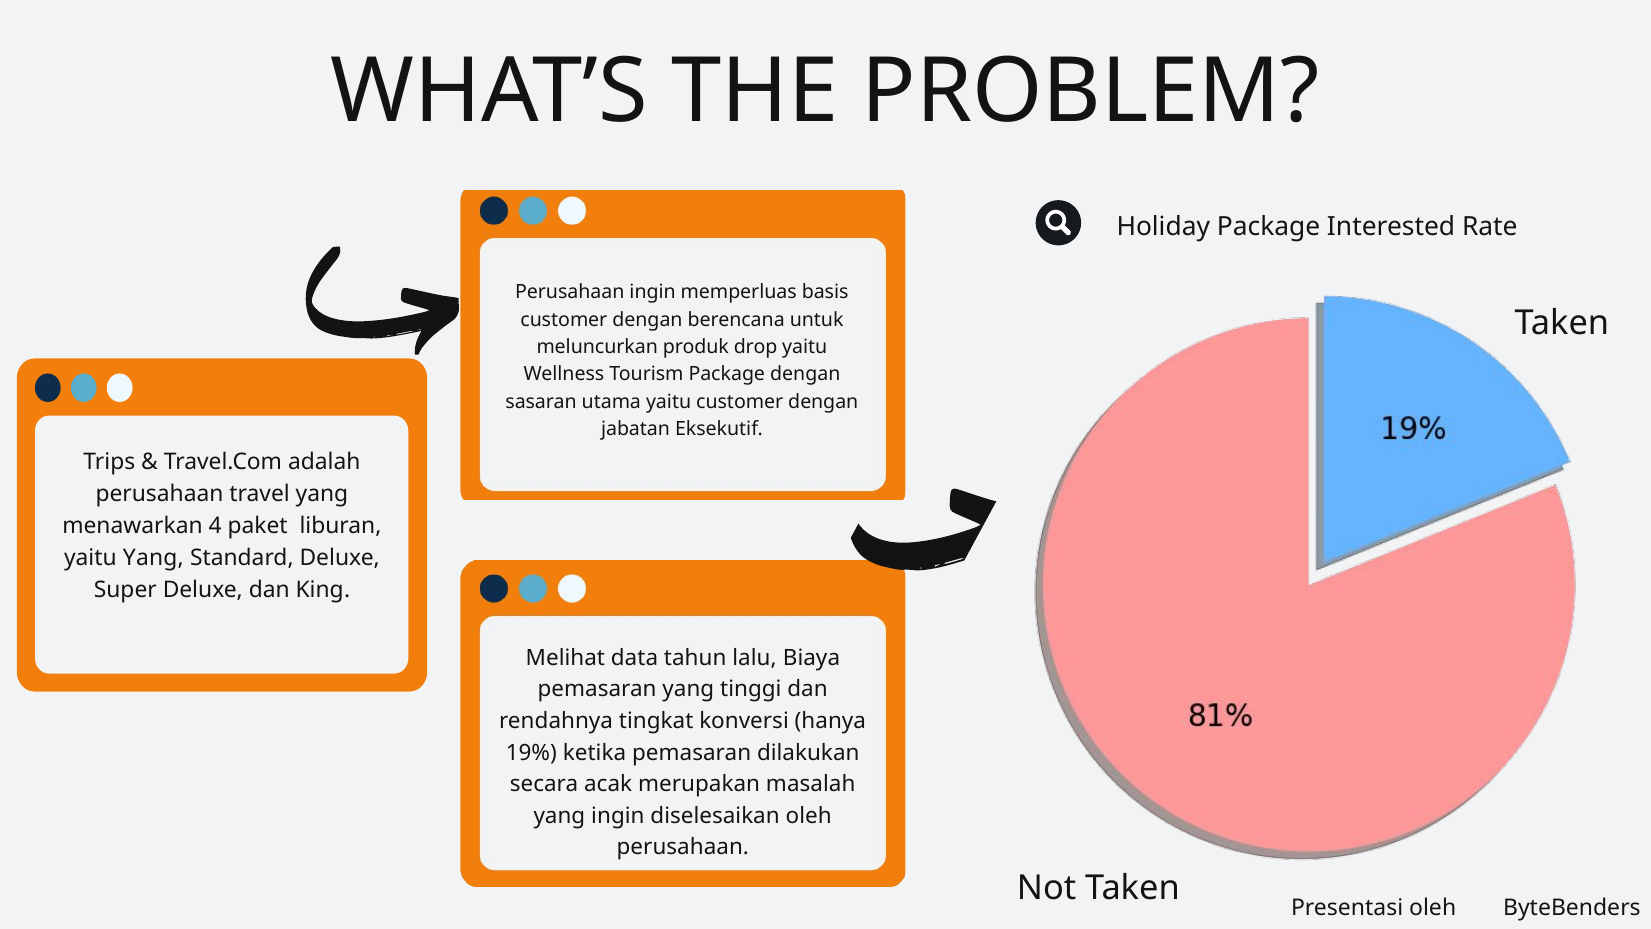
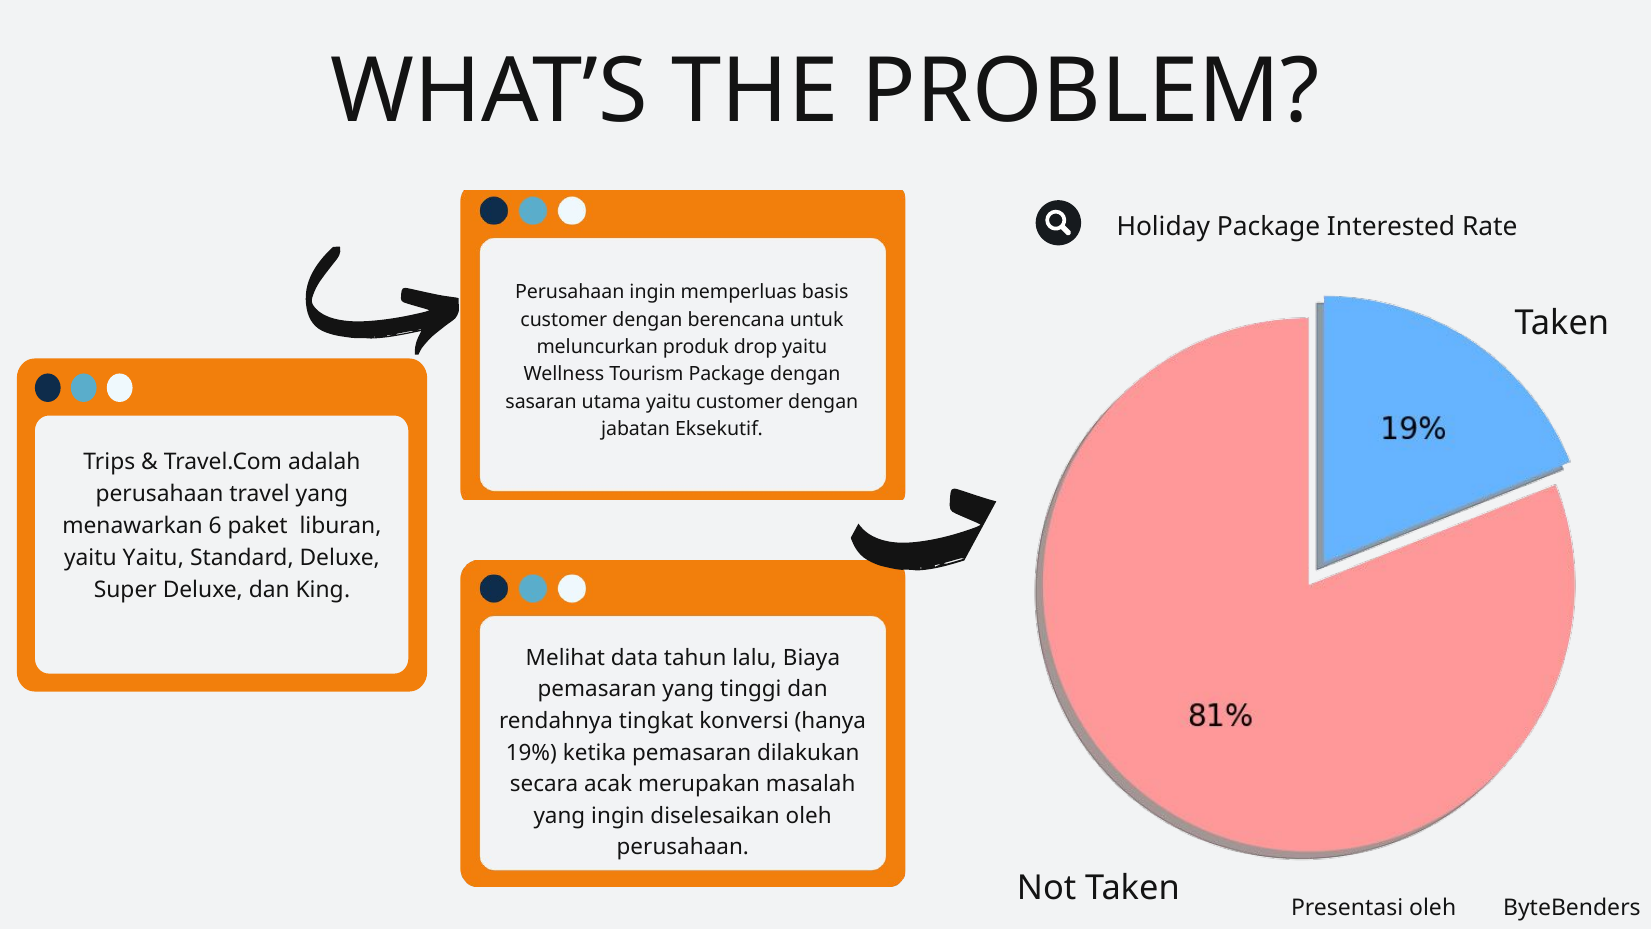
4: 4 -> 6 (215, 526)
yaitu Yang: Yang -> Yaitu (153, 558)
